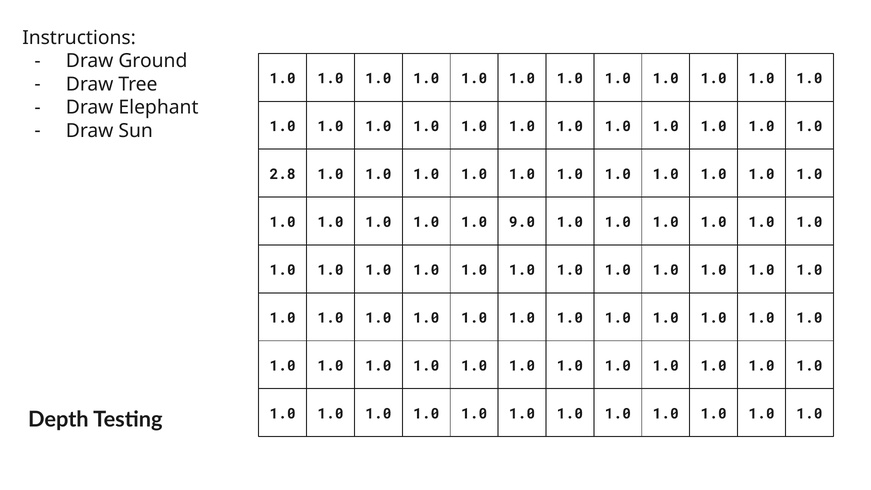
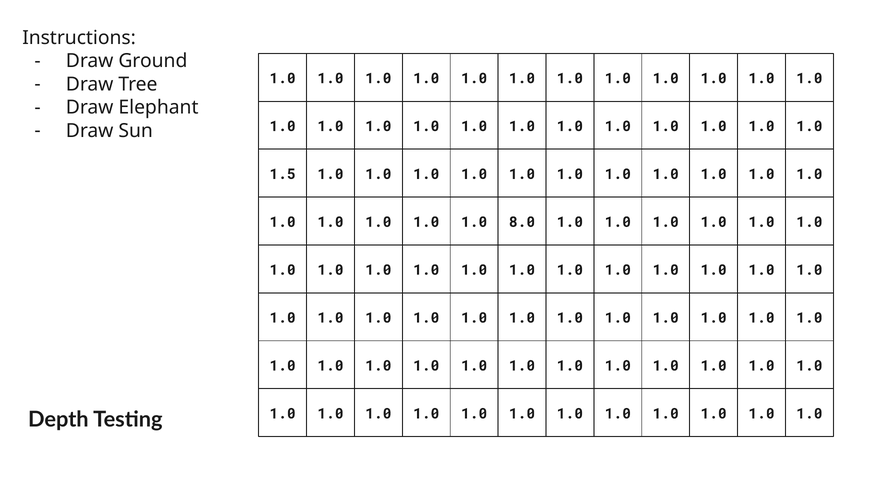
2.8: 2.8 -> 1.5 (283, 174)
9.0: 9.0 -> 8.0 (522, 222)
